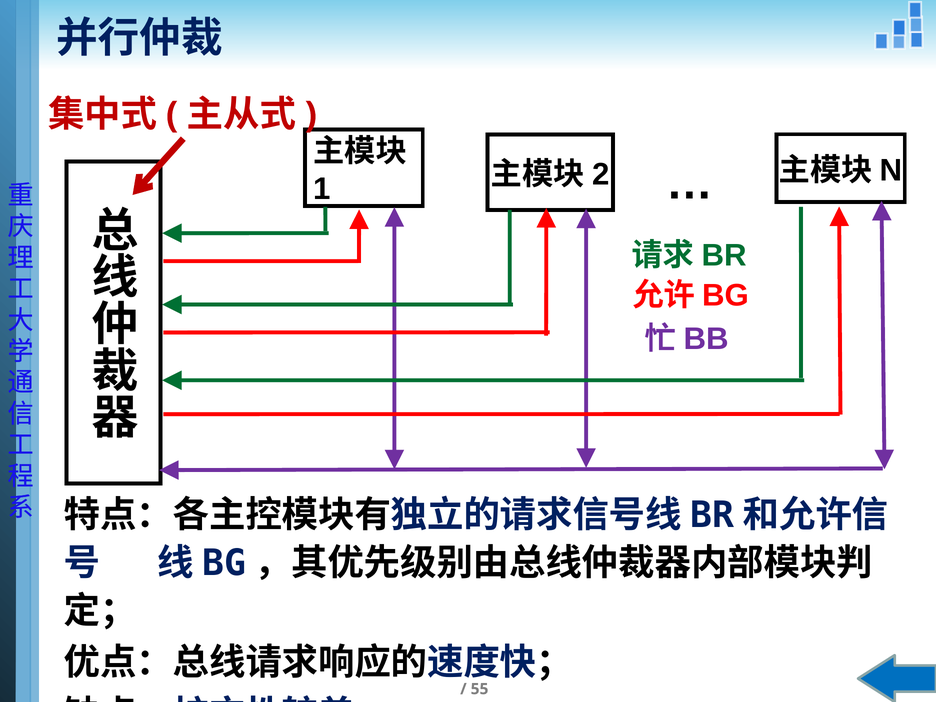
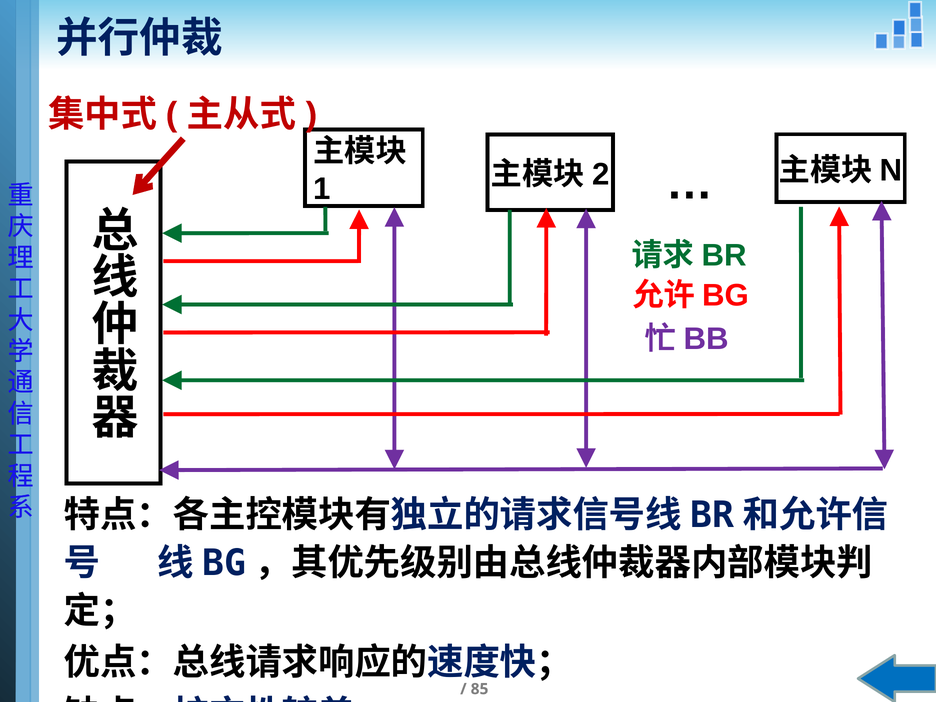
55: 55 -> 85 (480, 689)
